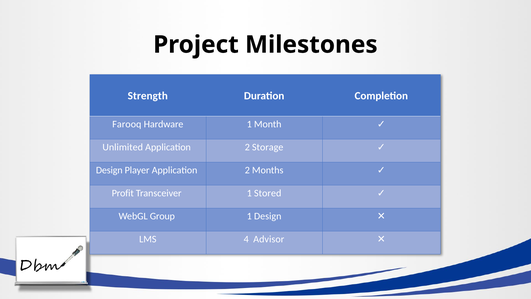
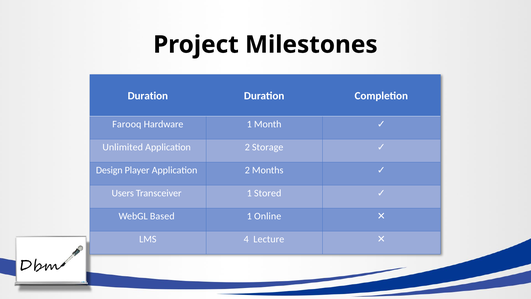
Strength: Strength -> Duration (148, 96)
Profit: Profit -> Users (123, 193)
Group: Group -> Based (162, 216)
1 Design: Design -> Online (268, 216)
Advisor: Advisor -> Lecture (269, 239)
